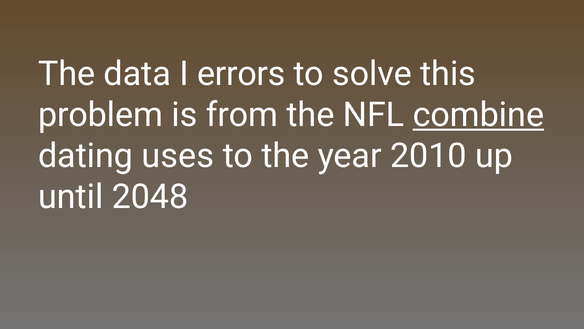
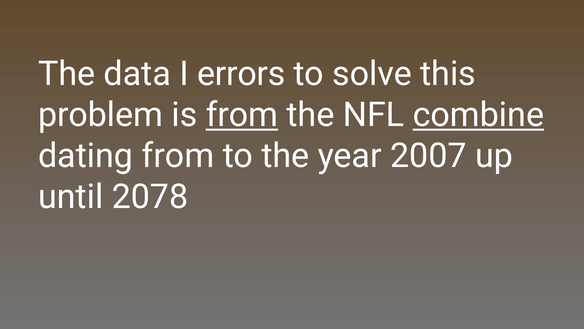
from underline: none -> present (242, 115)
dating uses: uses -> from (178, 156)
2010: 2010 -> 2007 (428, 156)
2048: 2048 -> 2078 (150, 196)
